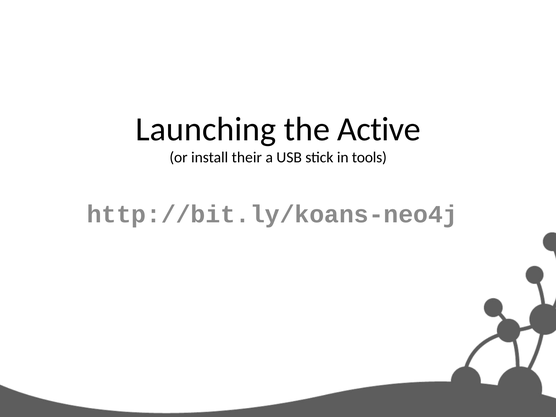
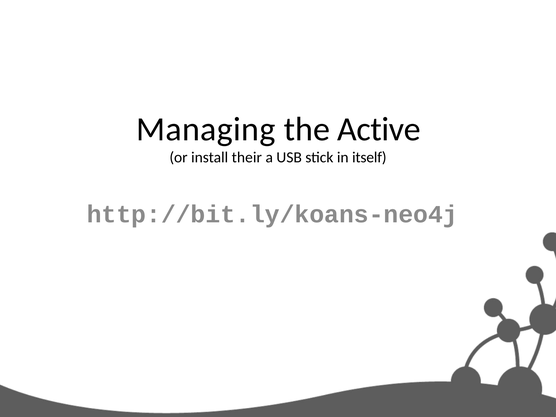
Launching: Launching -> Managing (206, 129)
tools: tools -> itself (369, 158)
